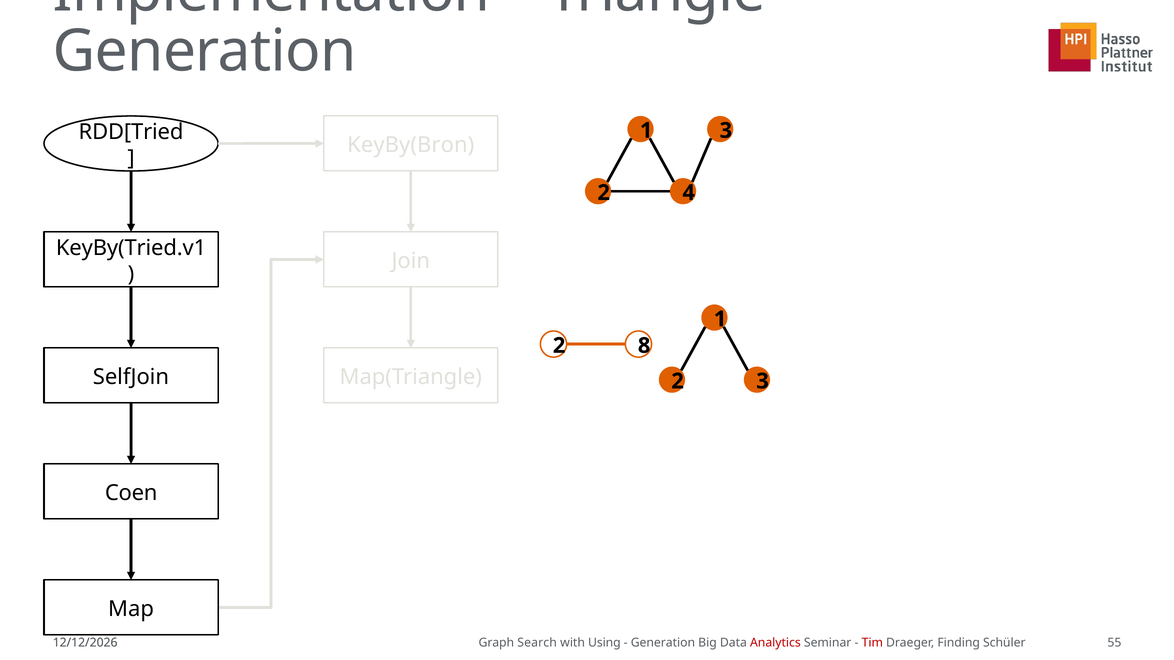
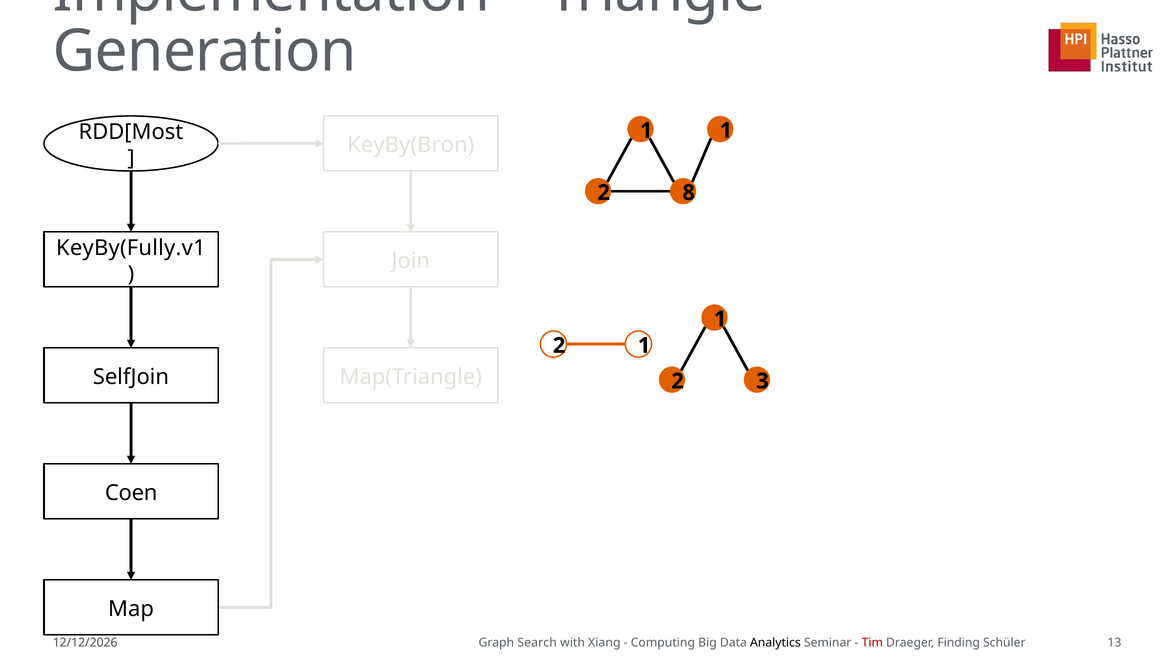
RDD[Tried: RDD[Tried -> RDD[Most (131, 132)
1 3: 3 -> 1 (726, 131)
4: 4 -> 8 (689, 193)
KeyBy(Tried.v1: KeyBy(Tried.v1 -> KeyBy(Fully.v1 (131, 248)
2 8: 8 -> 1 (644, 346)
Using: Using -> Xiang (604, 643)
Generation: Generation -> Computing (663, 643)
Analytics colour: red -> black (775, 643)
55: 55 -> 13 (1114, 643)
